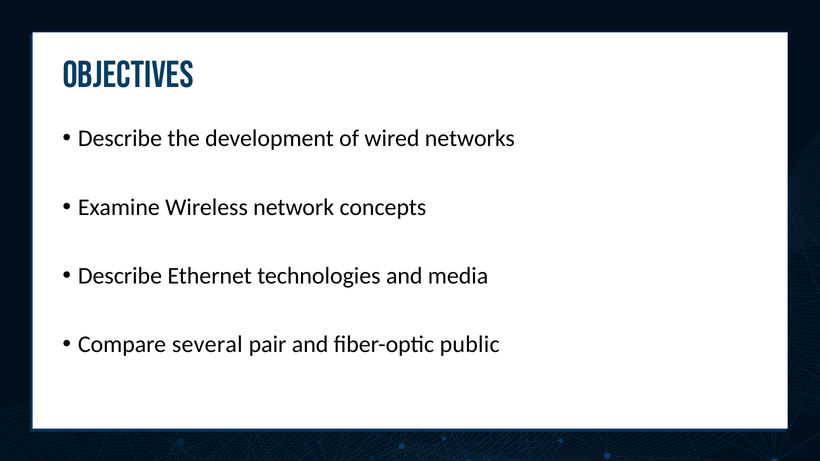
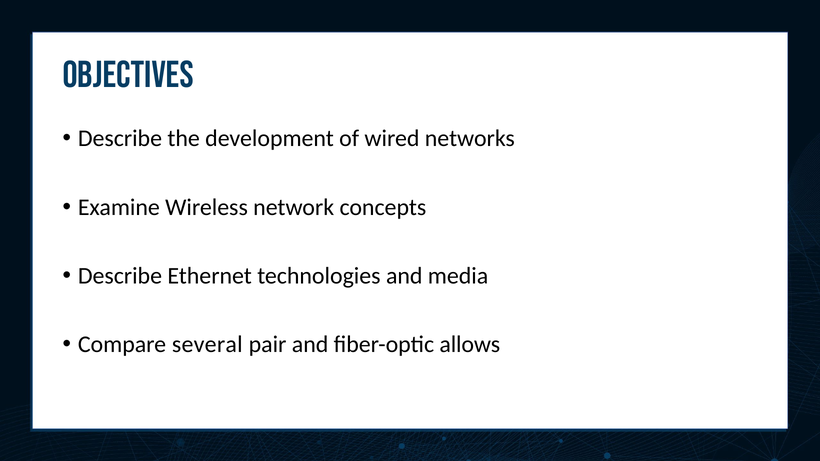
public: public -> allows (470, 345)
